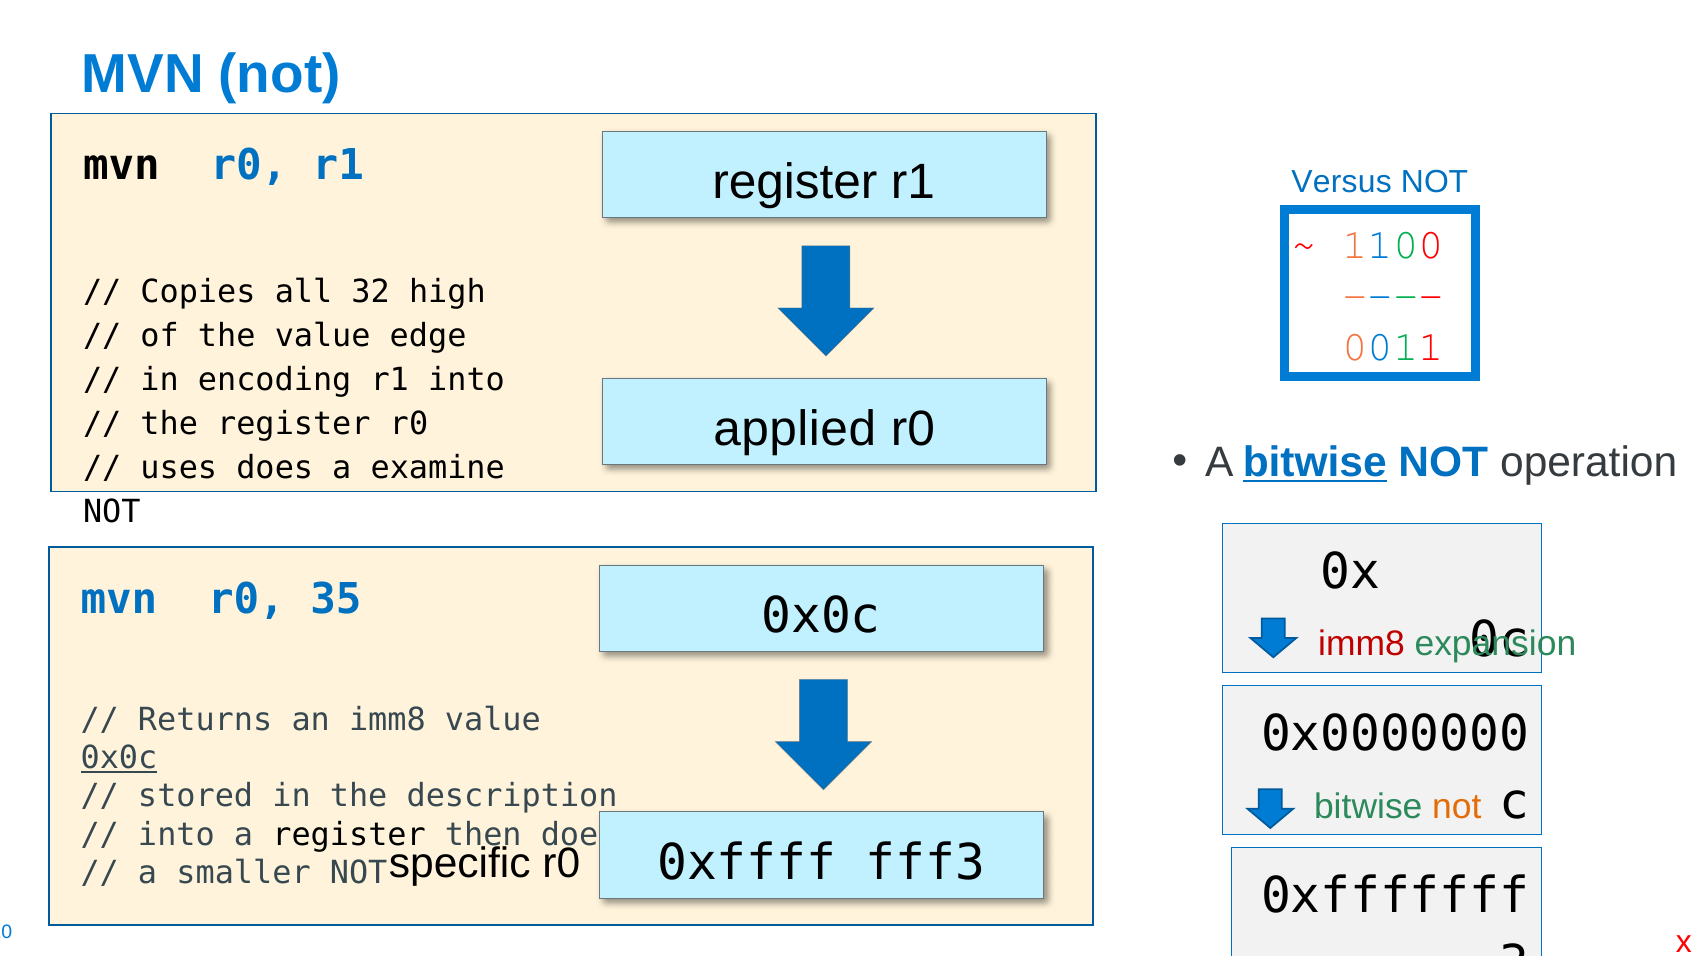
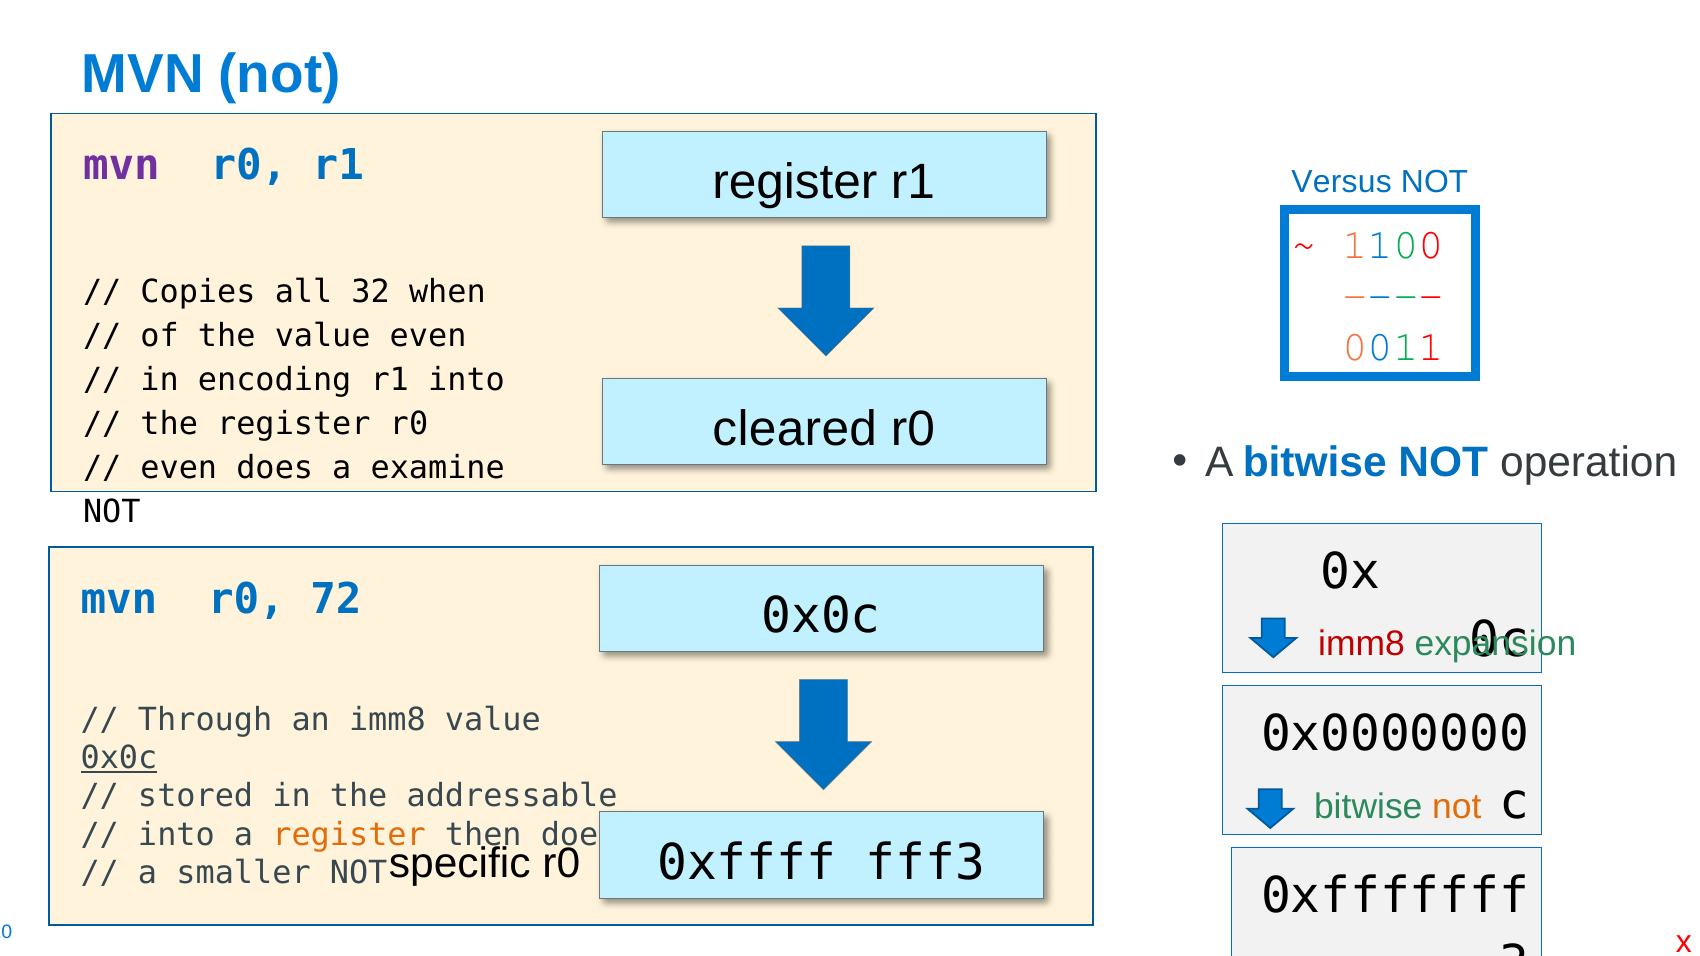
mvn colour: black -> purple (121, 166)
high: high -> when (447, 292)
value edge: edge -> even (428, 336)
applied: applied -> cleared (795, 429)
bitwise underline: present -> none (1315, 463)
uses: uses -> even (179, 468)
35: 35 -> 72 (336, 600)
Returns: Returns -> Through (205, 720)
description: description -> addressable (512, 796)
register colour: black -> orange (349, 835)
